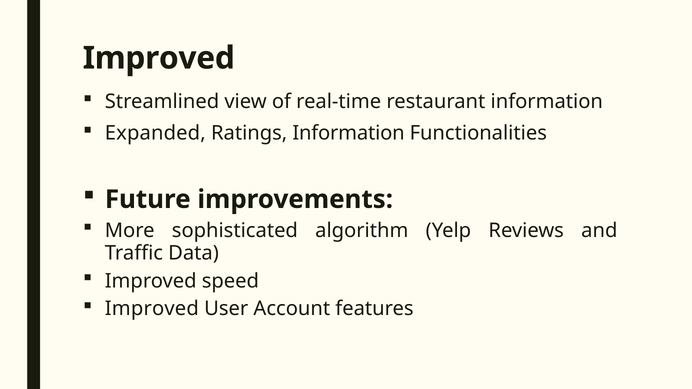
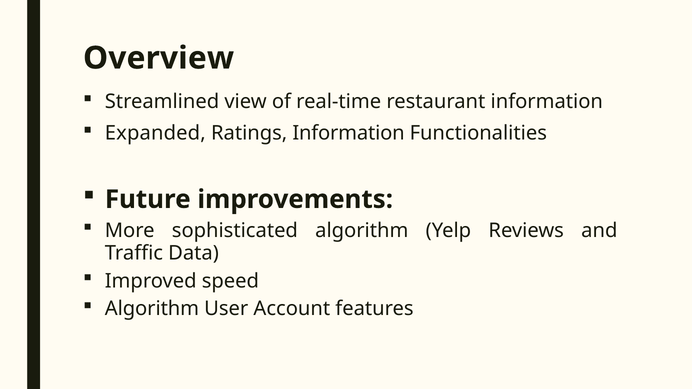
Improved: Improved -> Overview (159, 58)
Improved: Improved -> Algorithm (152, 309)
